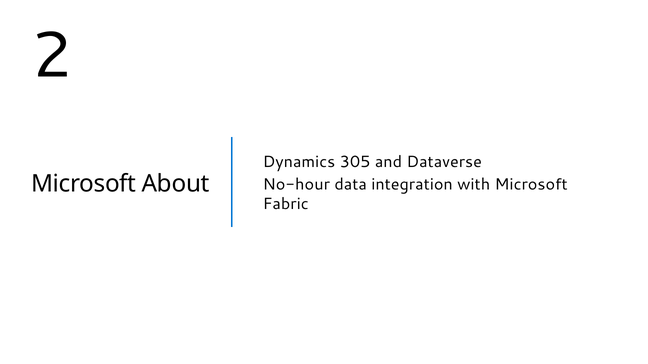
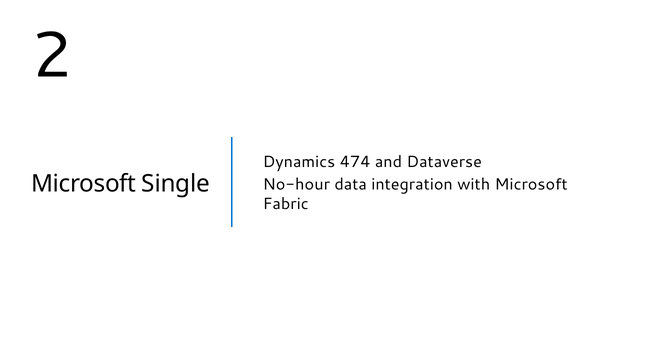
305: 305 -> 474 (355, 162)
About: About -> Single (176, 184)
